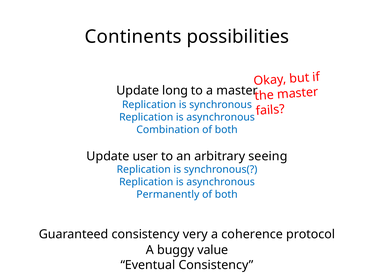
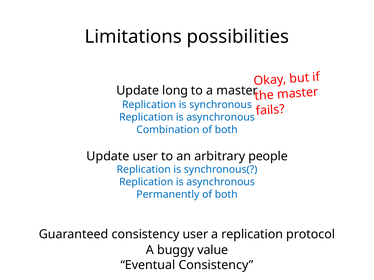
Continents: Continents -> Limitations (133, 37)
seeing: seeing -> people (268, 156)
consistency very: very -> user (195, 235)
a coherence: coherence -> replication (252, 235)
